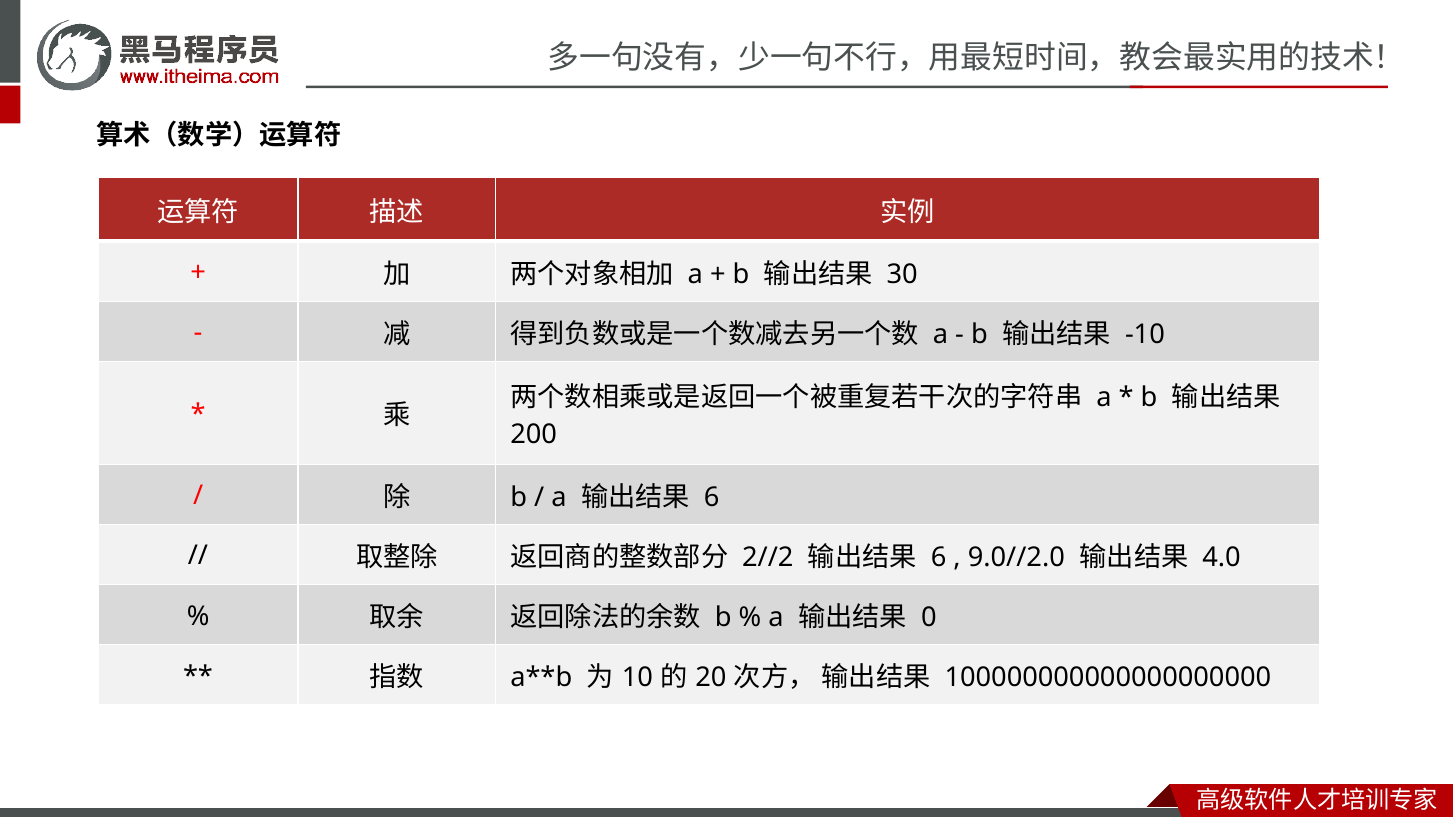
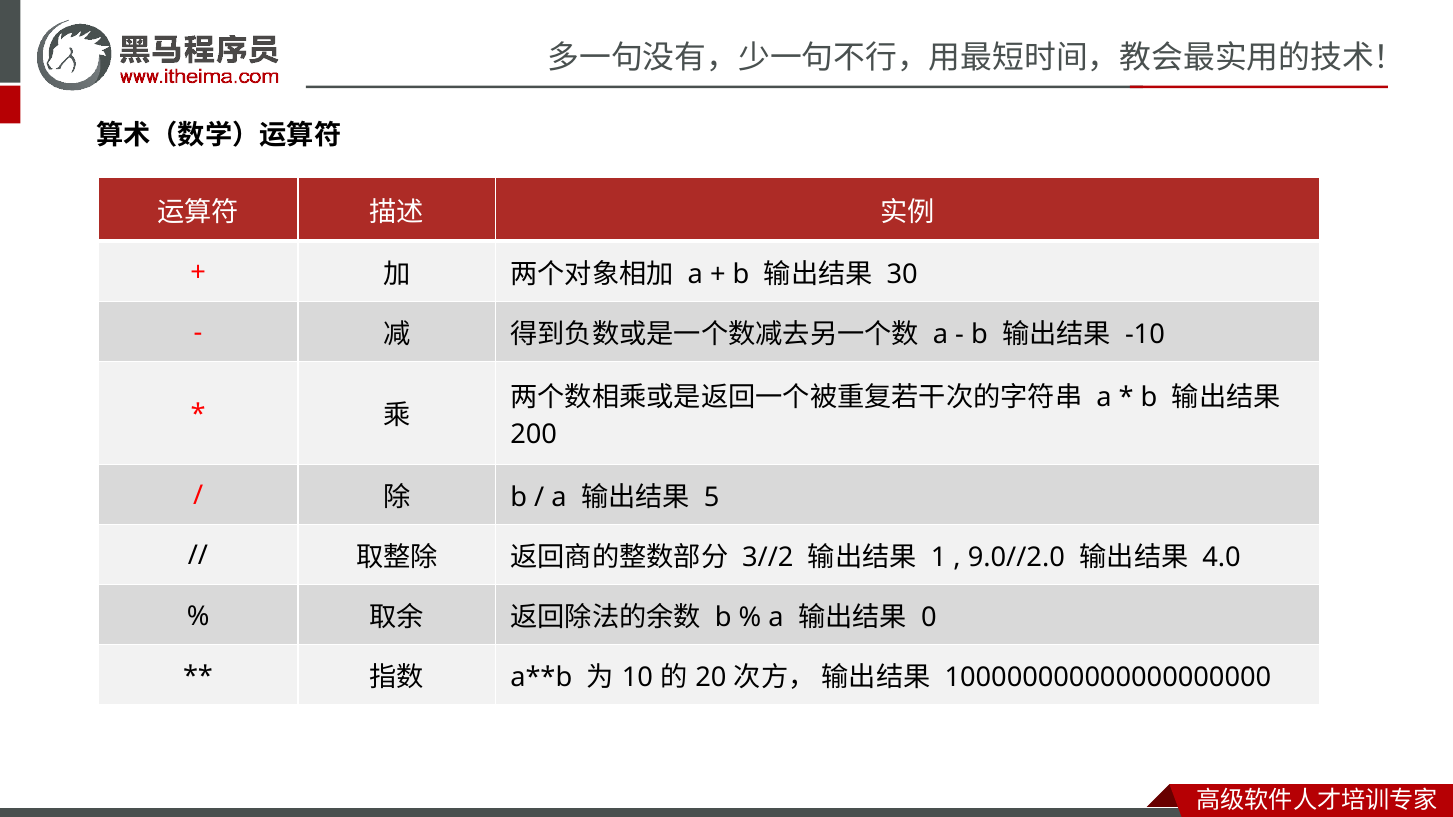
6: 6 -> 5 (712, 497)
2//2: 2//2 -> 3//2 (768, 557)
6: 6 -> 1 (939, 557)
